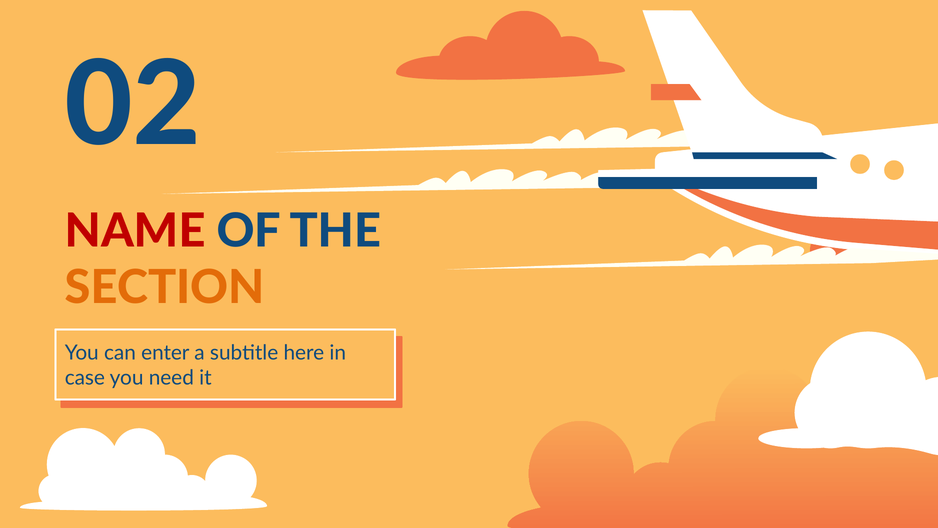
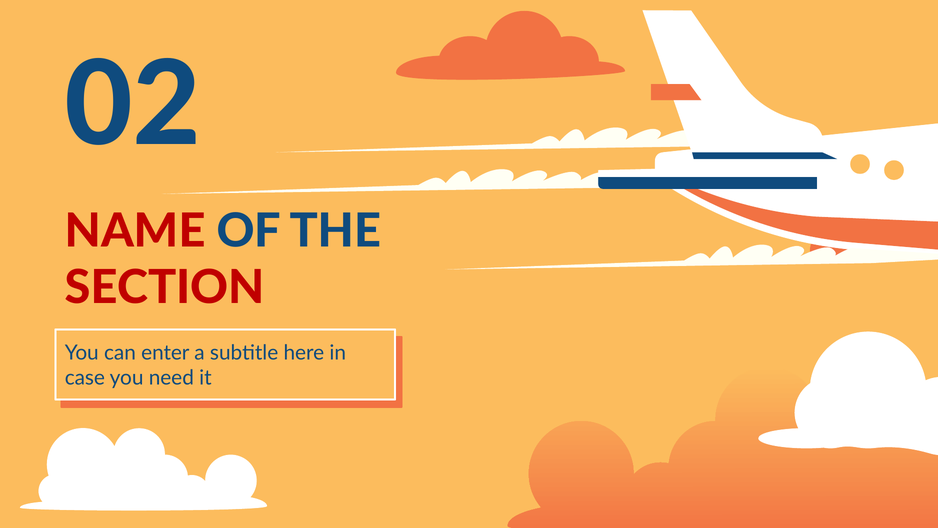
SECTION colour: orange -> red (165, 288)
